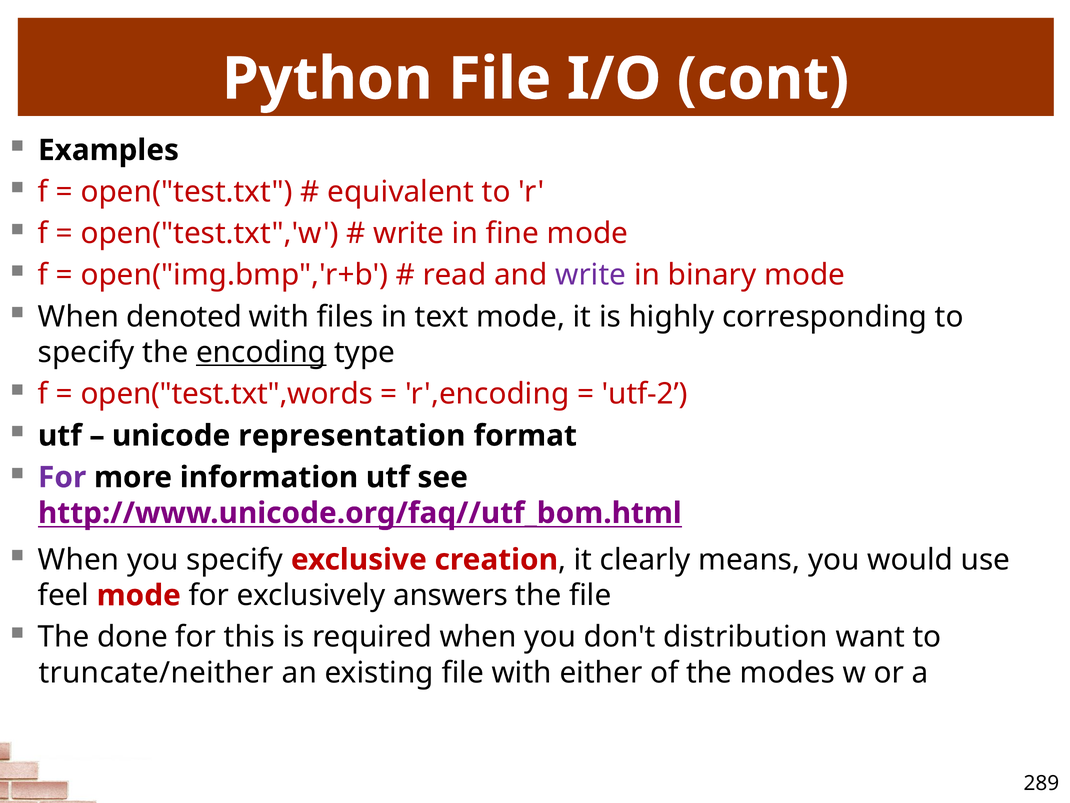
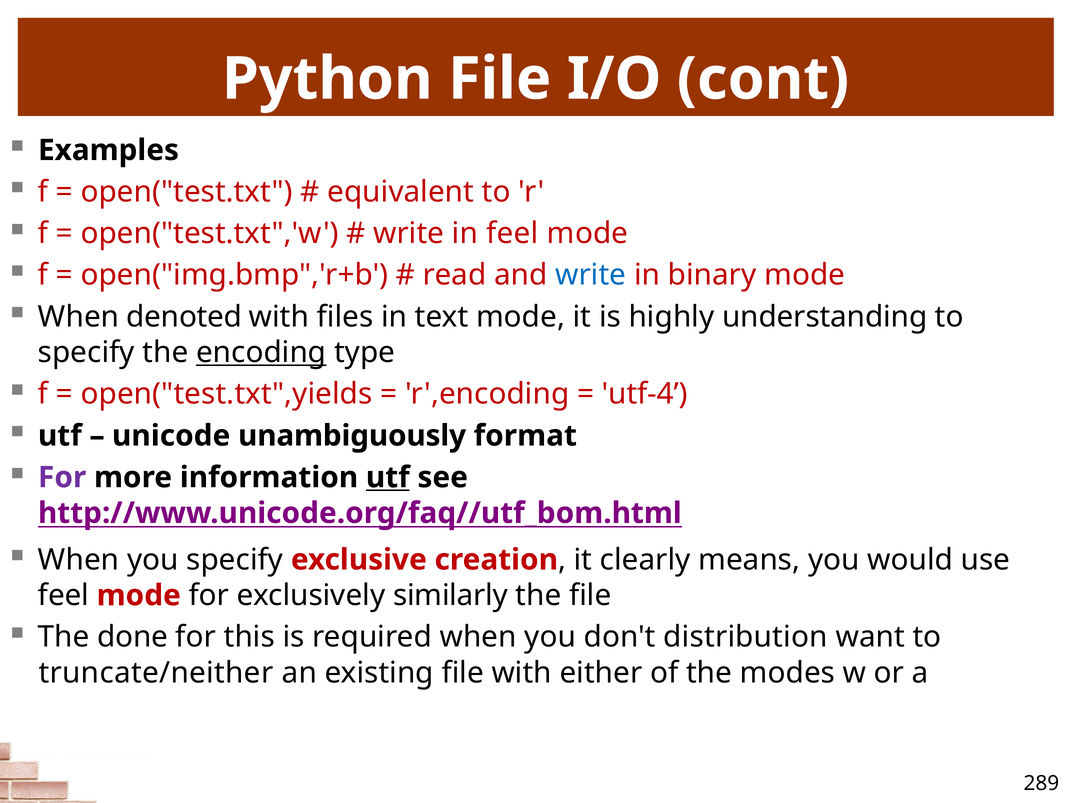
in fine: fine -> feel (512, 233)
write colour: purple -> blue (591, 275)
corresponding: corresponding -> understanding (825, 317)
open("test.txt",words: open("test.txt",words -> open("test.txt",yields (227, 394)
utf-2: utf-2 -> utf-4 (645, 394)
representation: representation -> unambiguously (352, 435)
utf underline: none -> present (388, 477)
answers: answers -> similarly (450, 595)
